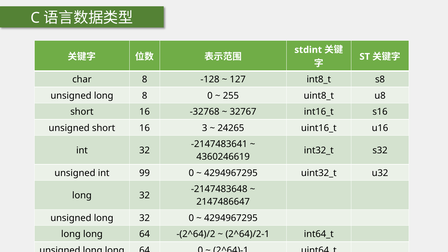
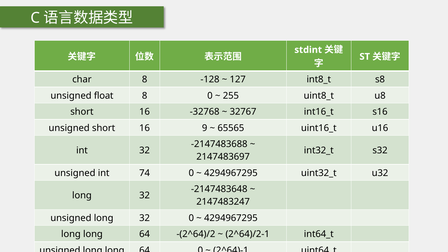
long: long -> float (104, 96)
3: 3 -> 9 (205, 128)
24265: 24265 -> 65565 (231, 128)
-2147483641: -2147483641 -> -2147483688 (219, 144)
4360246619: 4360246619 -> 2147483697 (223, 157)
99: 99 -> 74 (145, 173)
2147486647: 2147486647 -> 2147483247 (223, 202)
